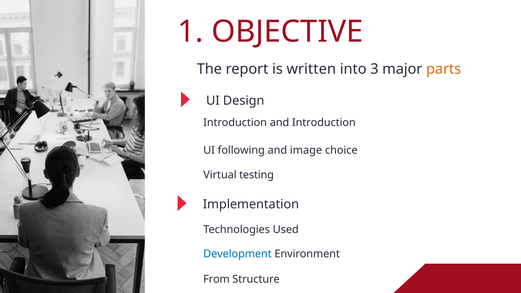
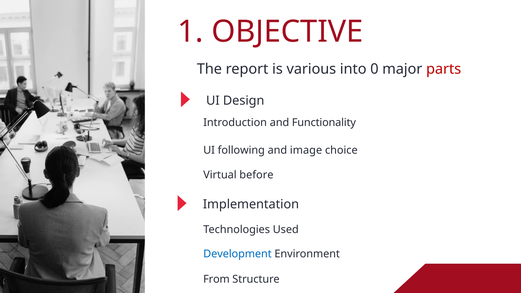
written: written -> various (311, 69)
3: 3 -> 0 (374, 69)
parts colour: orange -> red (444, 69)
and Introduction: Introduction -> Functionality (324, 123)
testing: testing -> before (256, 175)
